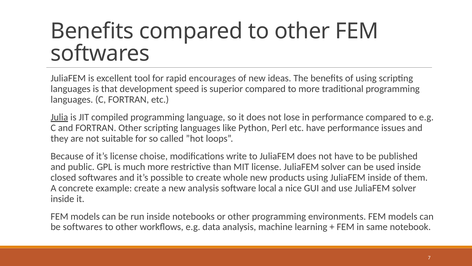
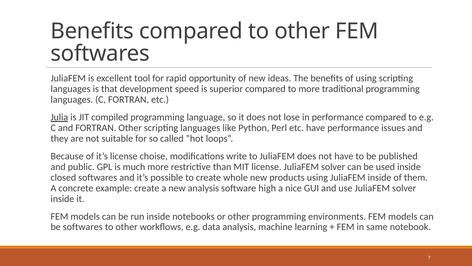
encourages: encourages -> opportunity (212, 78)
local: local -> high (267, 188)
